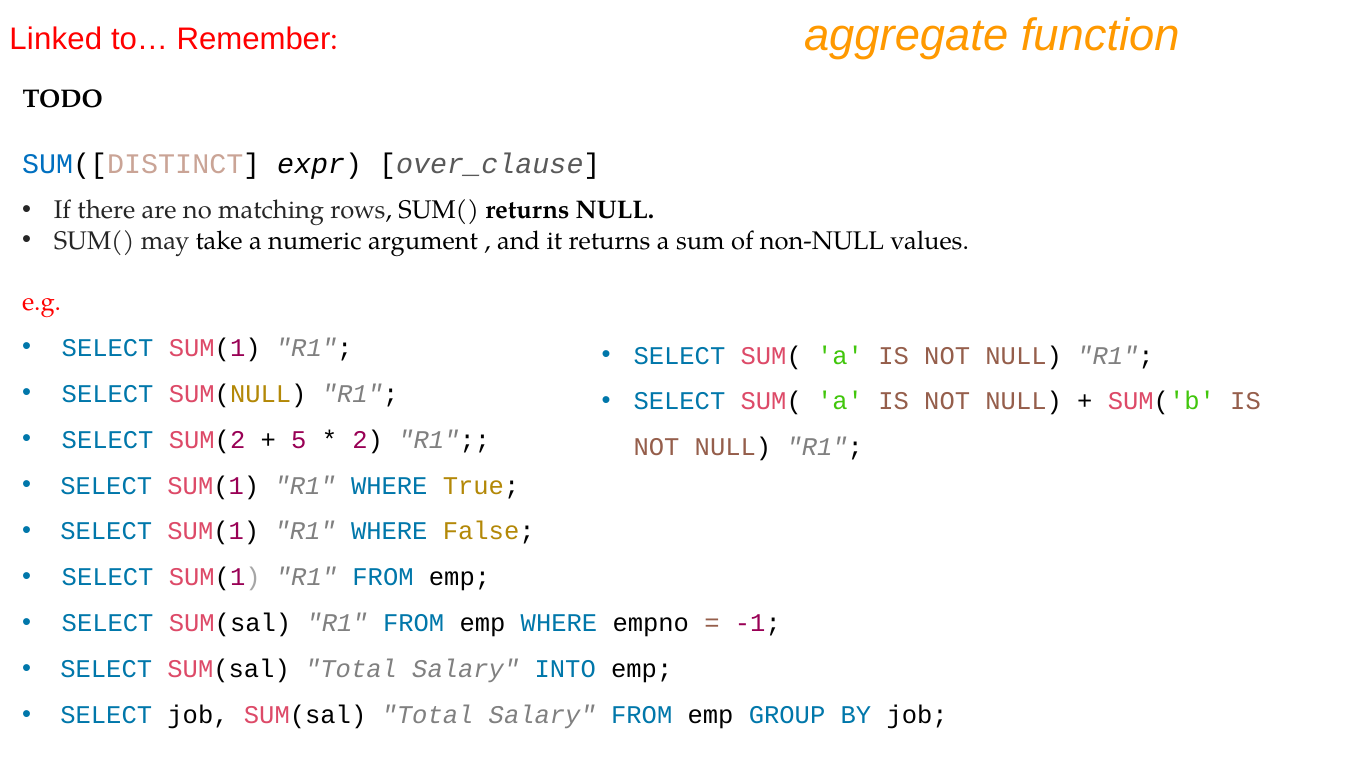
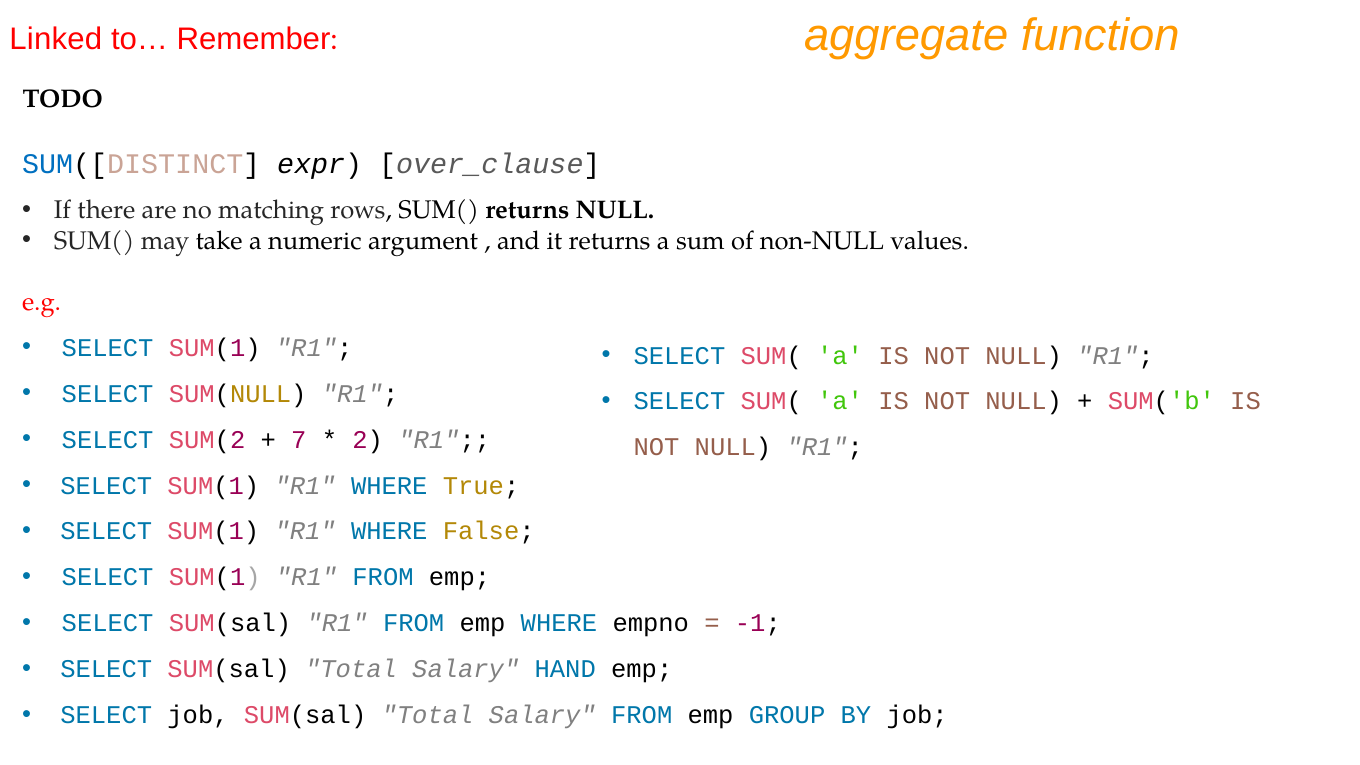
5: 5 -> 7 (299, 440)
INTO: INTO -> HAND (565, 669)
